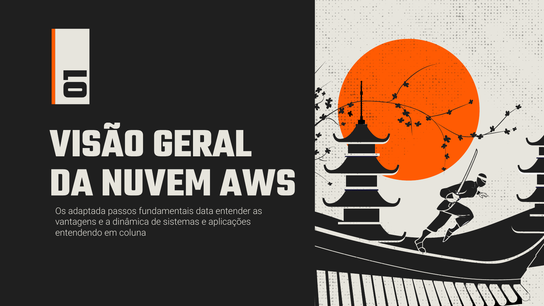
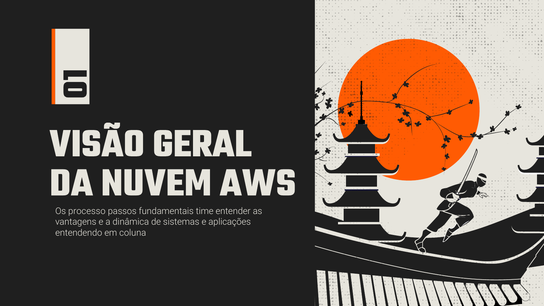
adaptada: adaptada -> processo (87, 211)
data: data -> time (205, 211)
